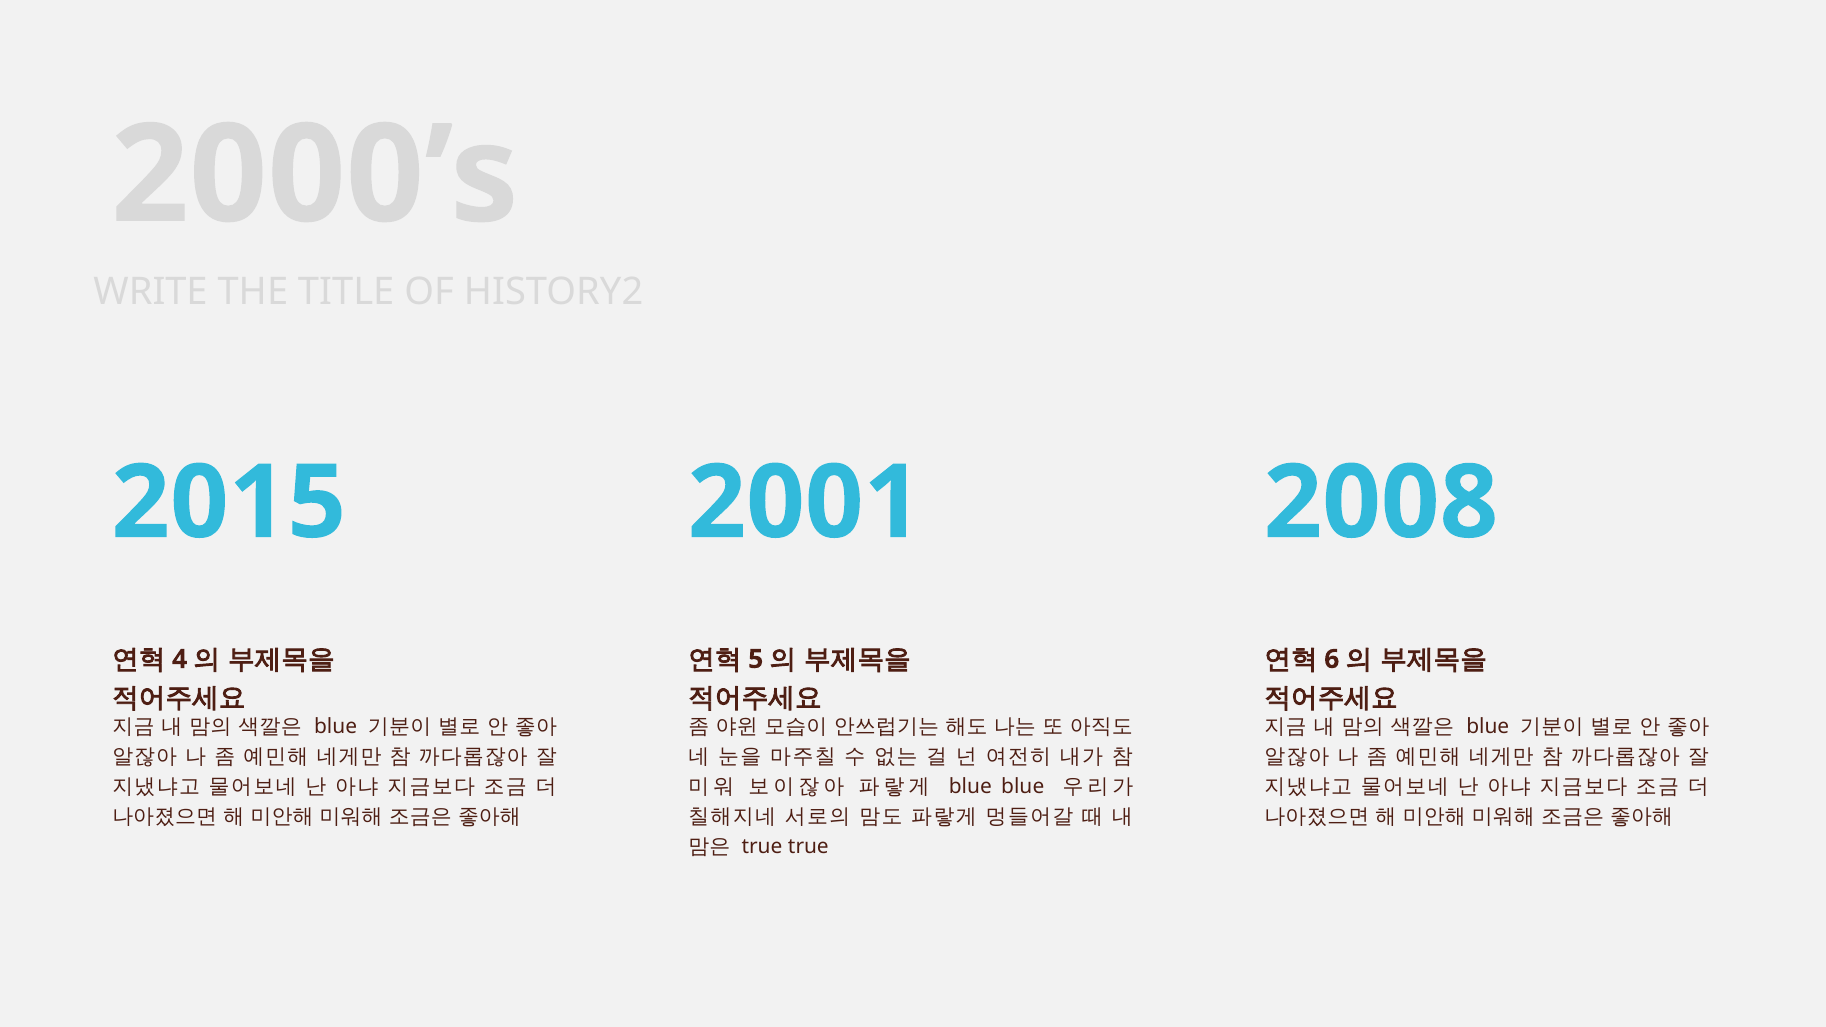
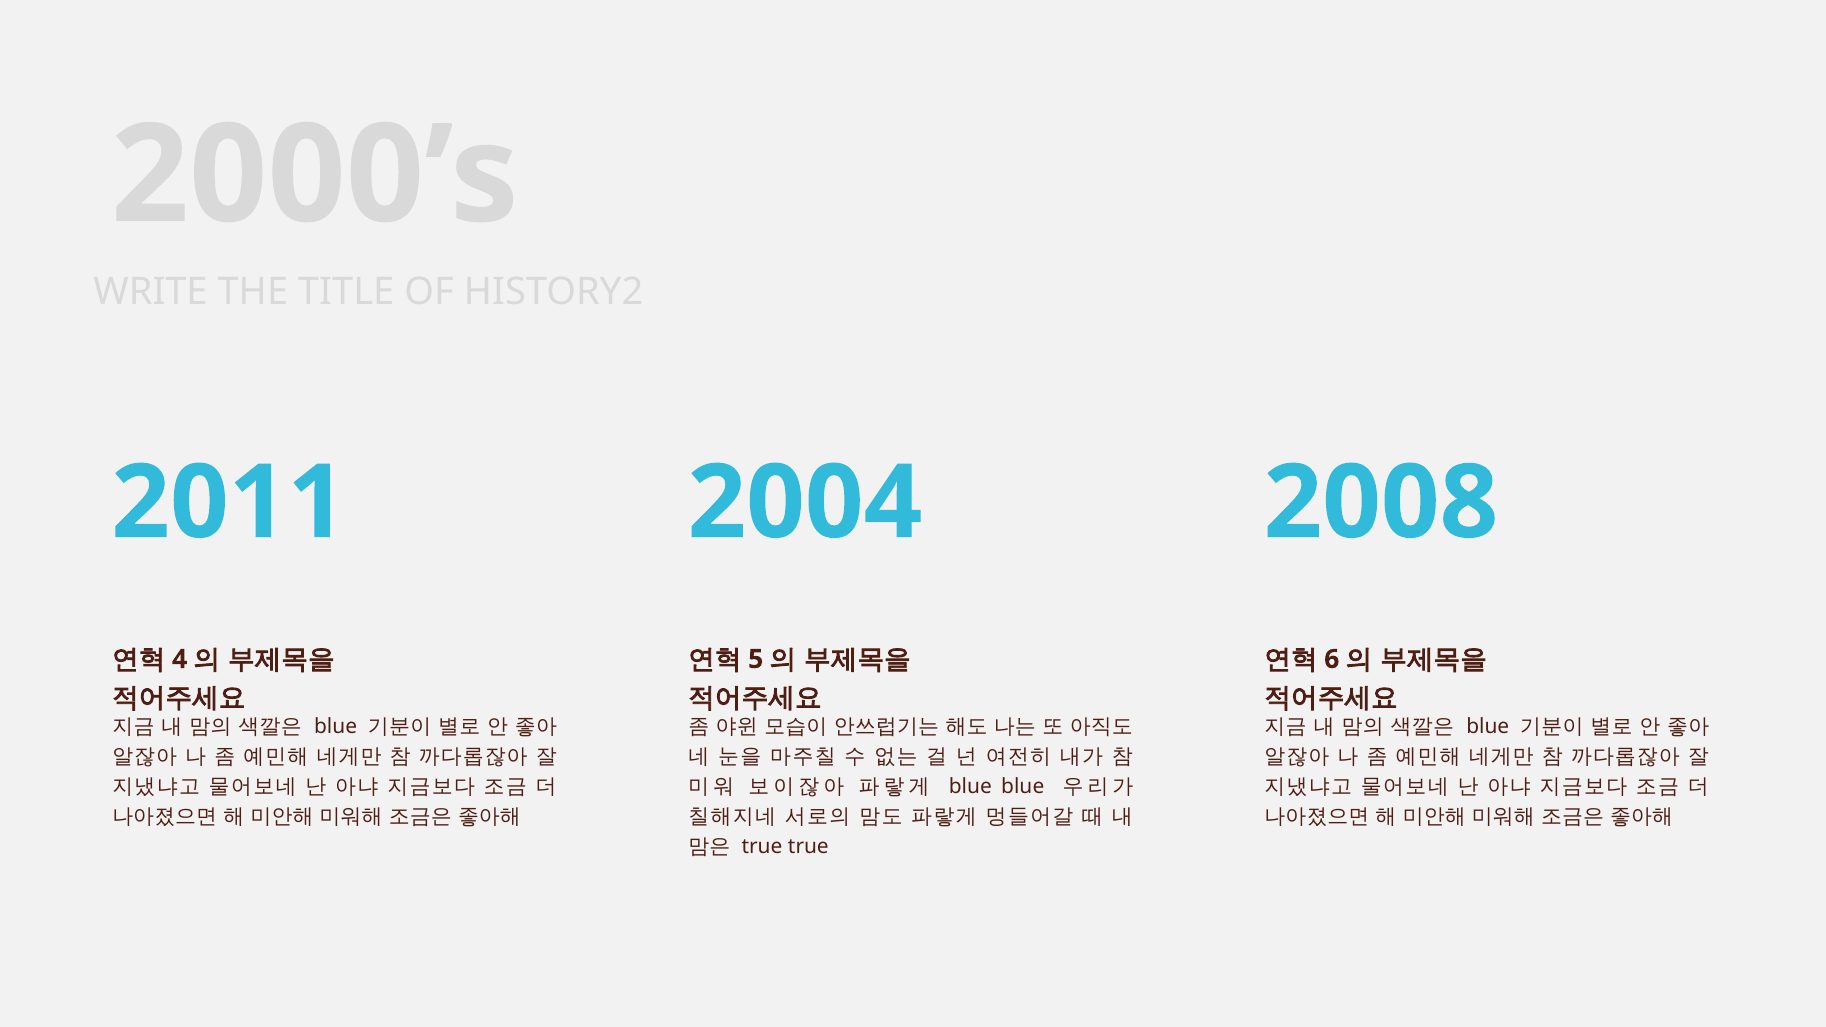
2015: 2015 -> 2011 (229, 503)
2001: 2001 -> 2004 (805, 503)
